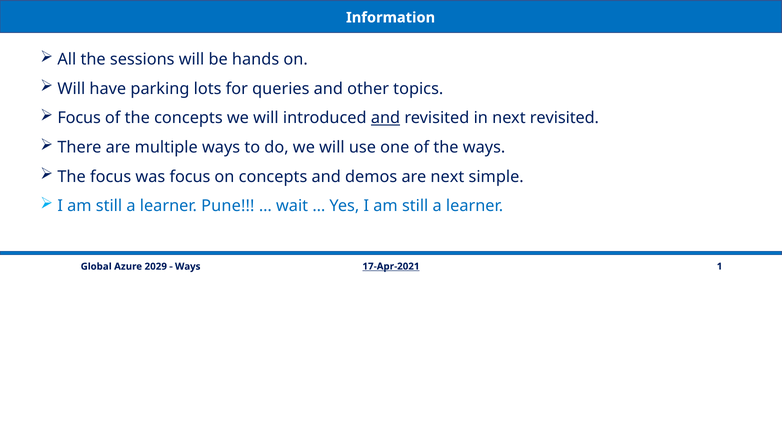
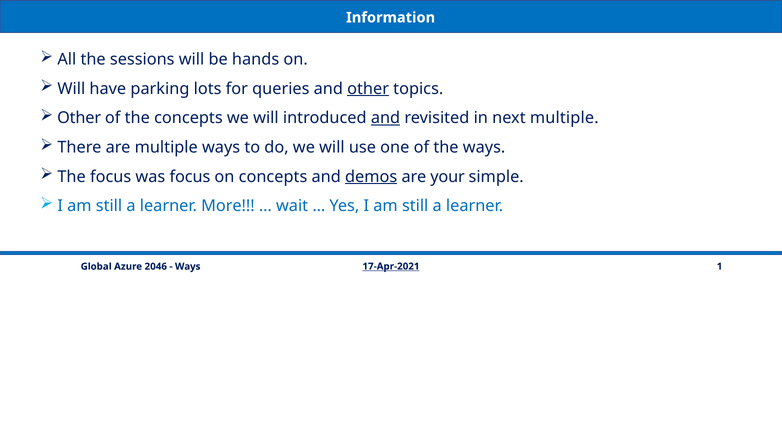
other underline: none -> present (368, 89)
Focus: Focus -> Other (79, 118)
next revisited: revisited -> multiple (564, 118)
demos underline: none -> present (371, 177)
are next: next -> your (448, 177)
Pune: Pune -> More (228, 206)
2029: 2029 -> 2046 (156, 266)
